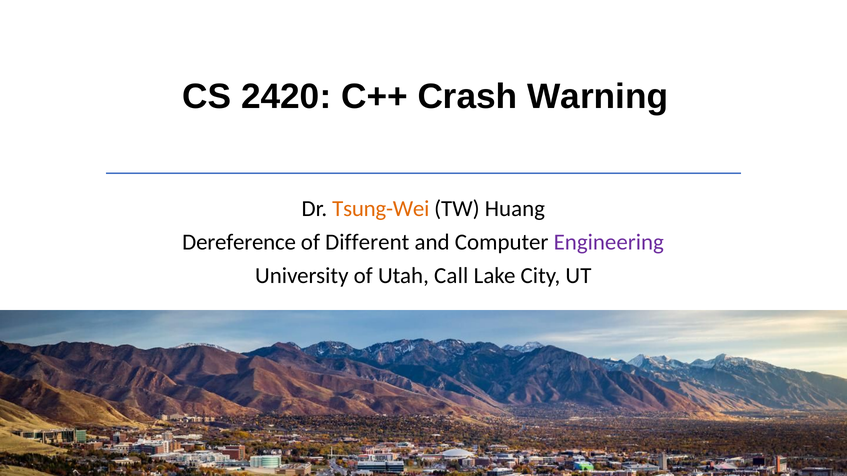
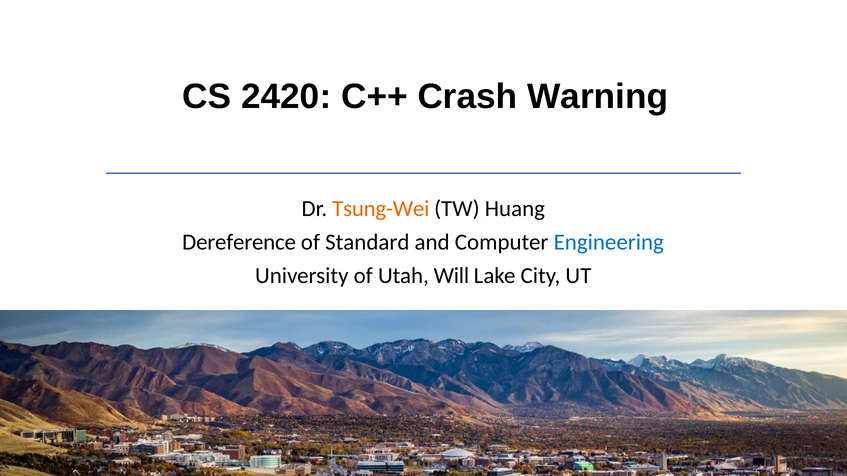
Different: Different -> Standard (367, 242)
Engineering colour: purple -> blue (609, 242)
Call: Call -> Will (451, 276)
